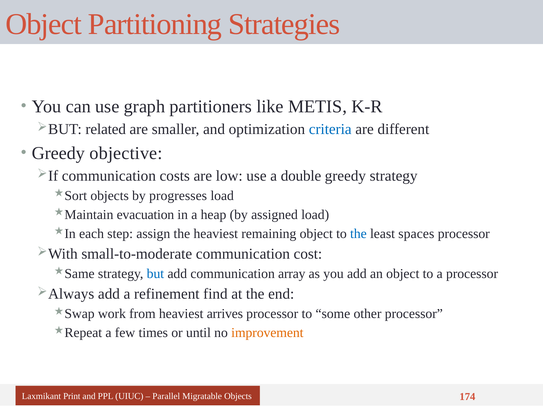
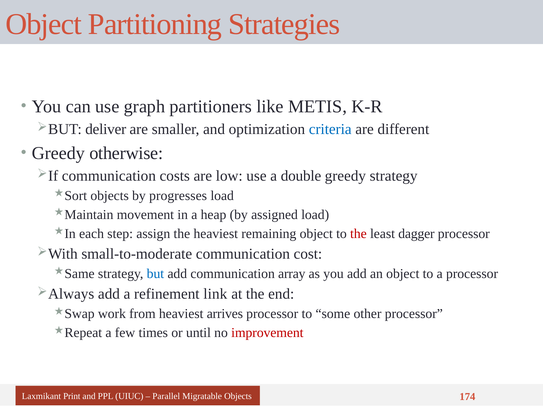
related: related -> deliver (106, 129)
objective: objective -> otherwise (126, 153)
evacuation: evacuation -> movement (145, 215)
the colour: blue -> red (358, 234)
spaces: spaces -> dagger (416, 234)
find: find -> link (215, 294)
improvement colour: orange -> red (267, 333)
